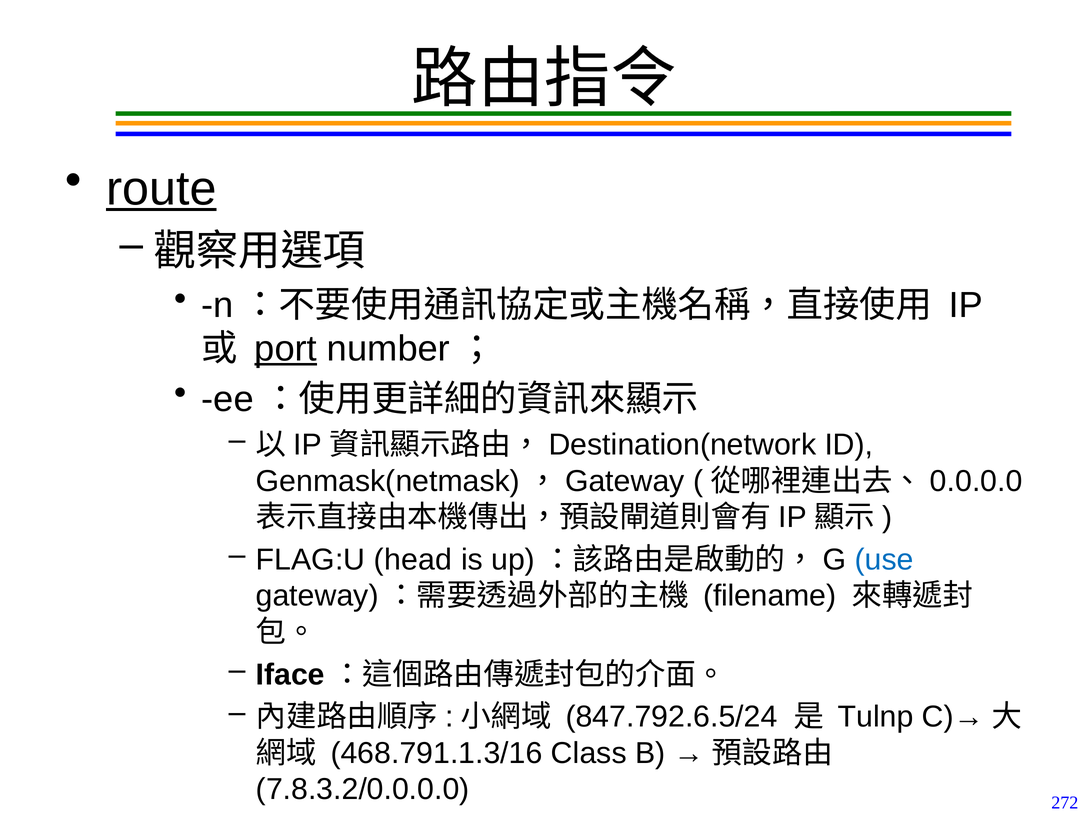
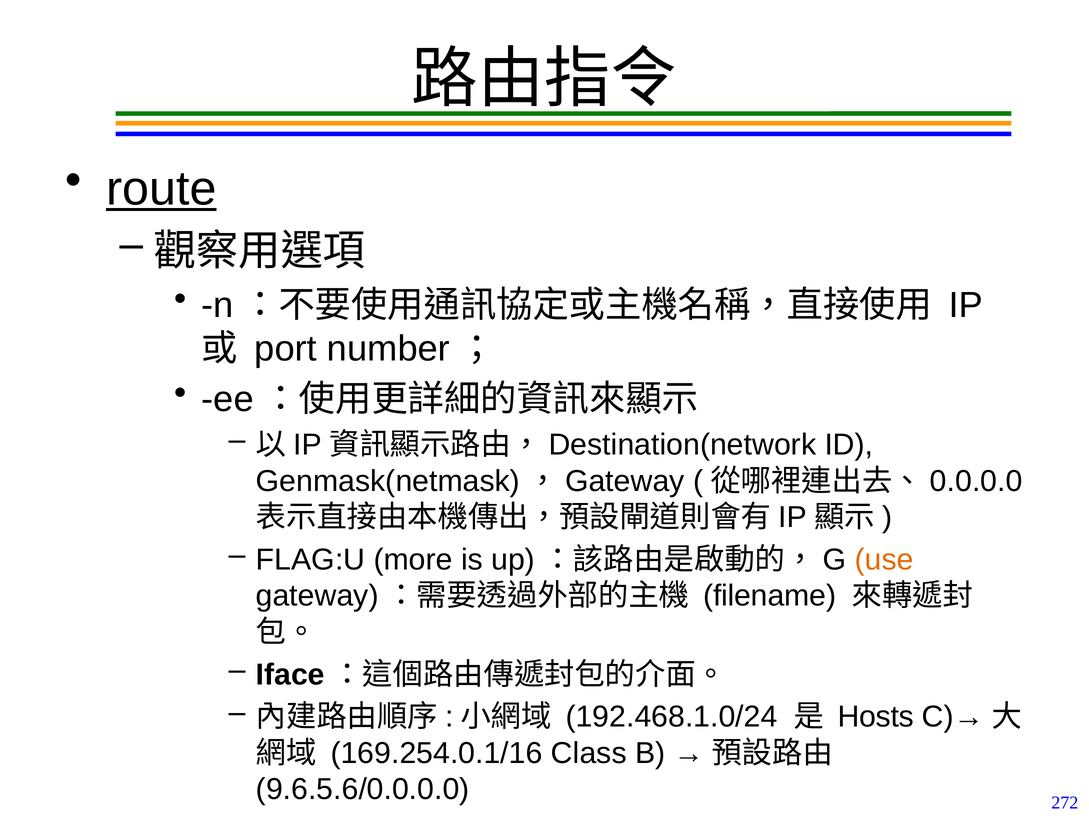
port underline: present -> none (286, 349)
head: head -> more (413, 560)
use colour: blue -> orange (884, 560)
847.792.6.5/24: 847.792.6.5/24 -> 192.468.1.0/24 (672, 718)
Tulnp: Tulnp -> Hosts (876, 718)
468.791.1.3/16: 468.791.1.3/16 -> 169.254.0.1/16 (437, 754)
7.8.3.2/0.0.0.0: 7.8.3.2/0.0.0.0 -> 9.6.5.6/0.0.0.0 (363, 790)
